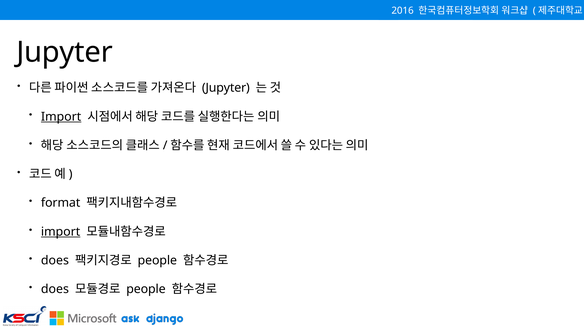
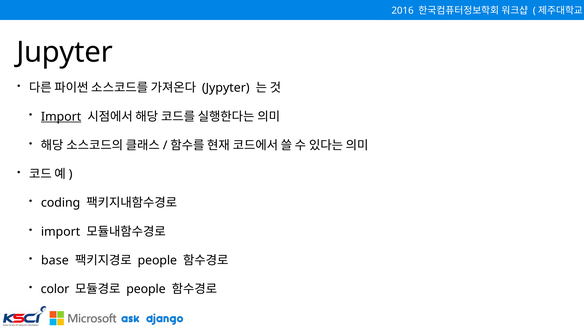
Jupyter: Jupyter -> Jypyter (226, 88)
format: format -> coding (61, 203)
import underline: present -> none (61, 232)
does: does -> base (55, 261)
does: does -> color (55, 290)
